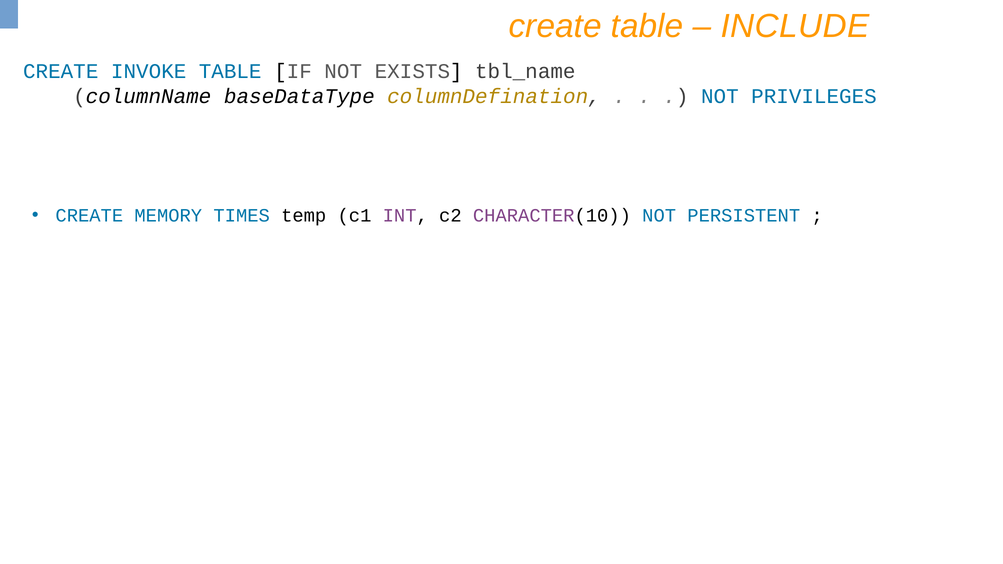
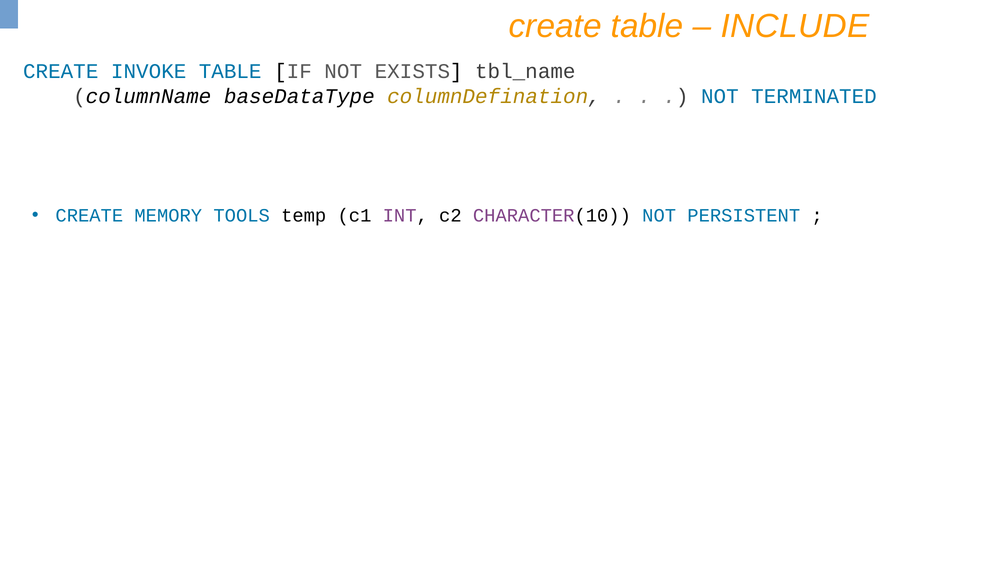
PRIVILEGES: PRIVILEGES -> TERMINATED (814, 97)
TIMES: TIMES -> TOOLS (242, 215)
